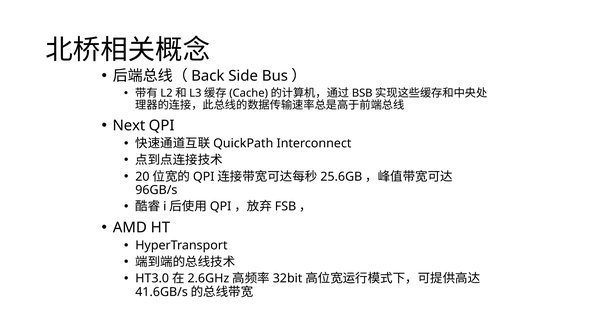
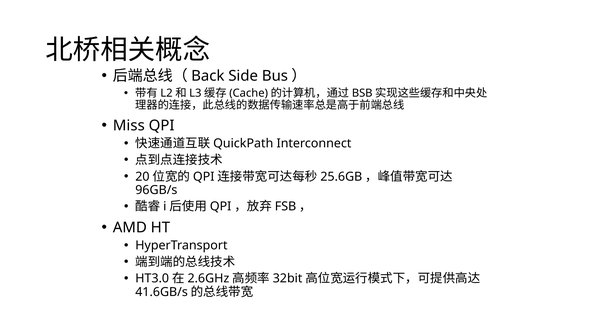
Next: Next -> Miss (129, 126)
